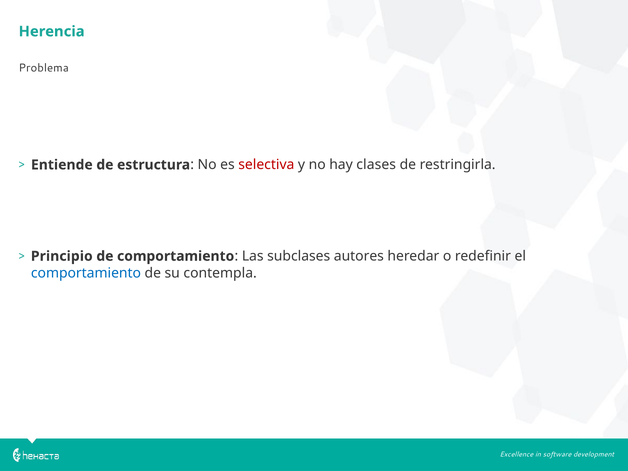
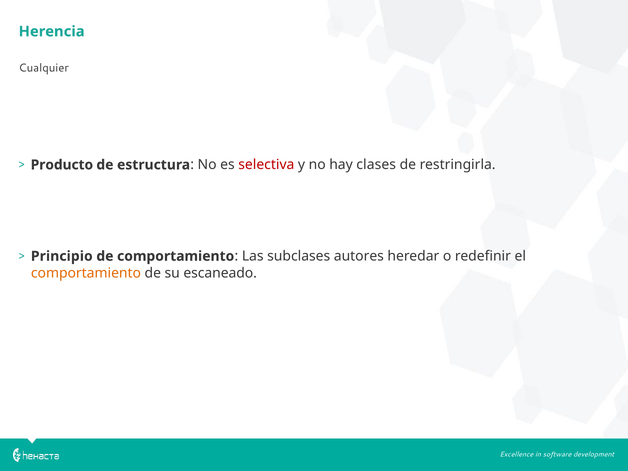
Problema: Problema -> Cualquier (44, 68)
Entiende: Entiende -> Producto (62, 165)
comportamiento colour: blue -> orange (86, 273)
contempla: contempla -> escaneado (220, 273)
